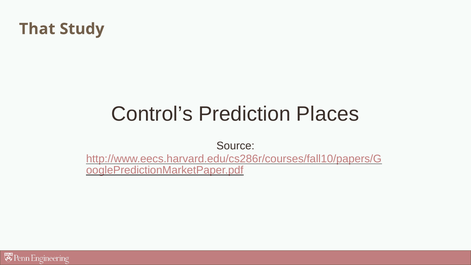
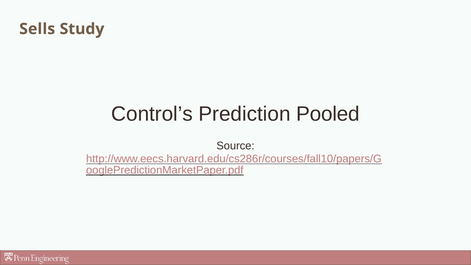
That: That -> Sells (37, 29)
Places: Places -> Pooled (328, 114)
